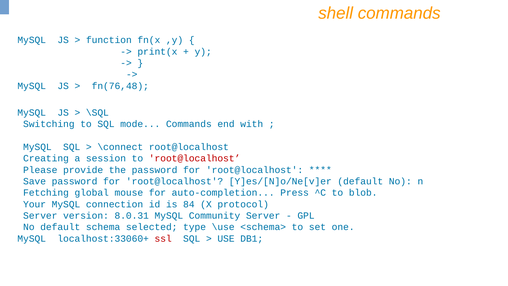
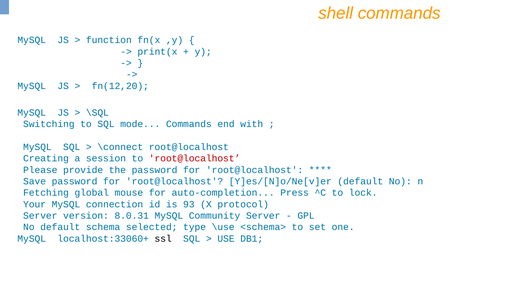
fn(76,48: fn(76,48 -> fn(12,20 (120, 86)
blob: blob -> lock (363, 193)
84: 84 -> 93 (189, 204)
ssl colour: red -> black (163, 238)
